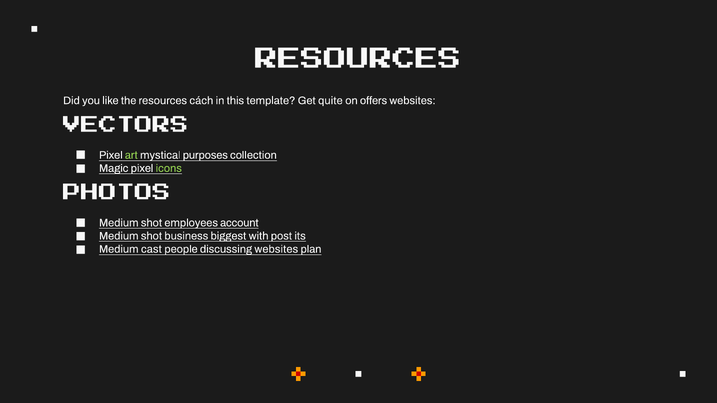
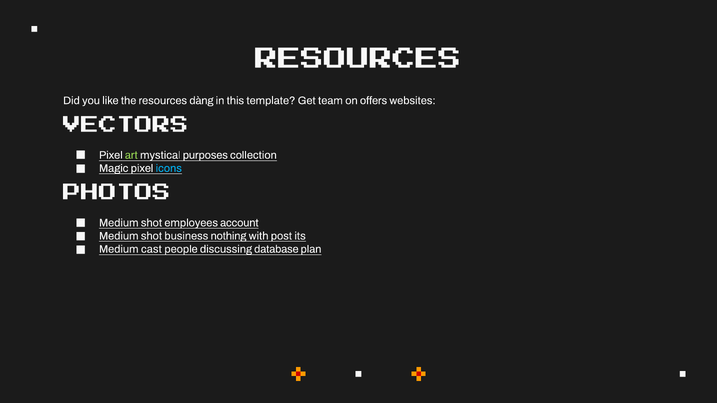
cách: cách -> dàng (201, 101)
quite: quite -> team (330, 101)
icons colour: light green -> light blue (169, 168)
biggest: biggest -> nothing (228, 236)
discussing websites: websites -> database (276, 249)
